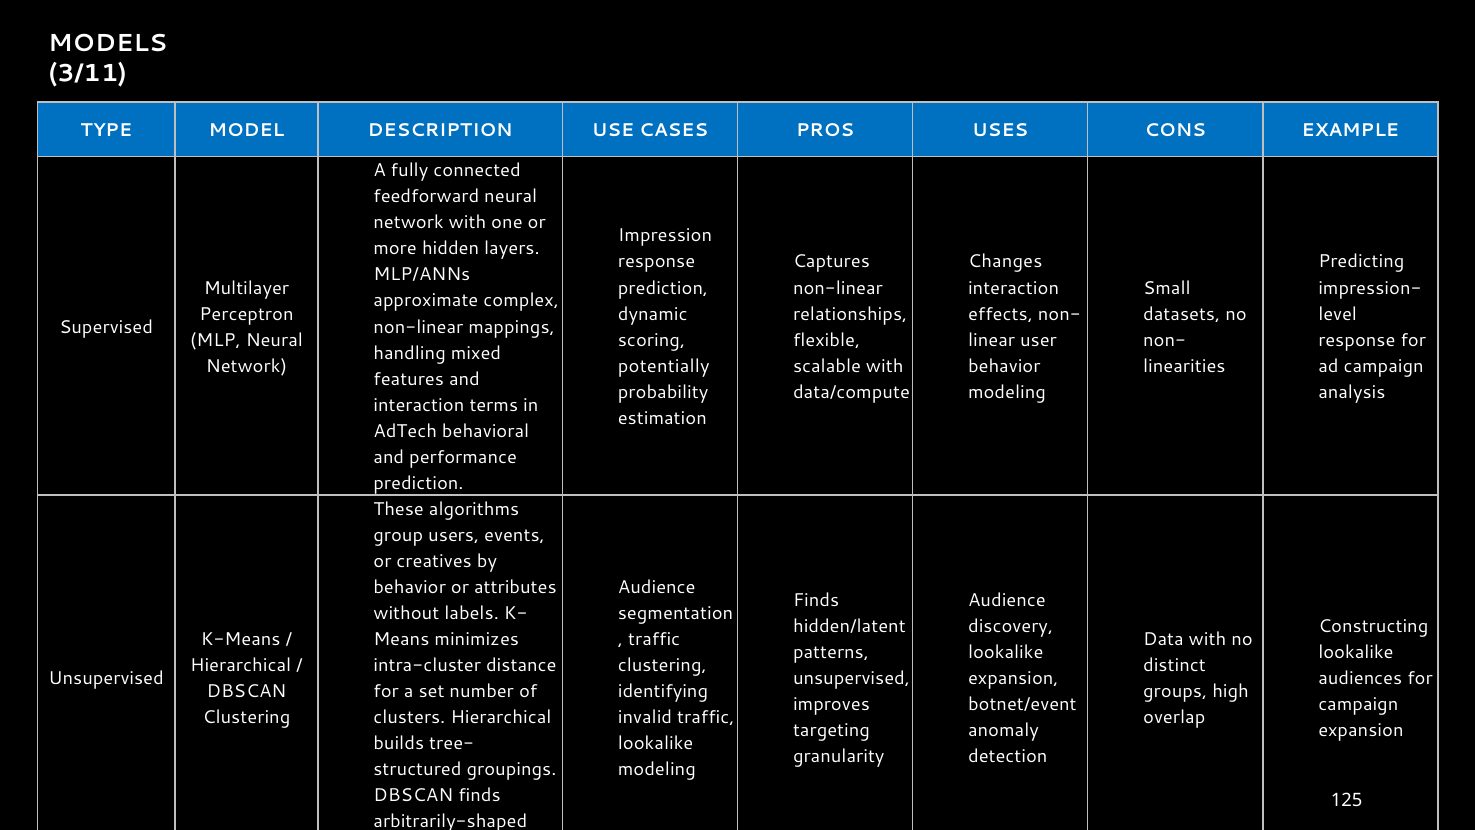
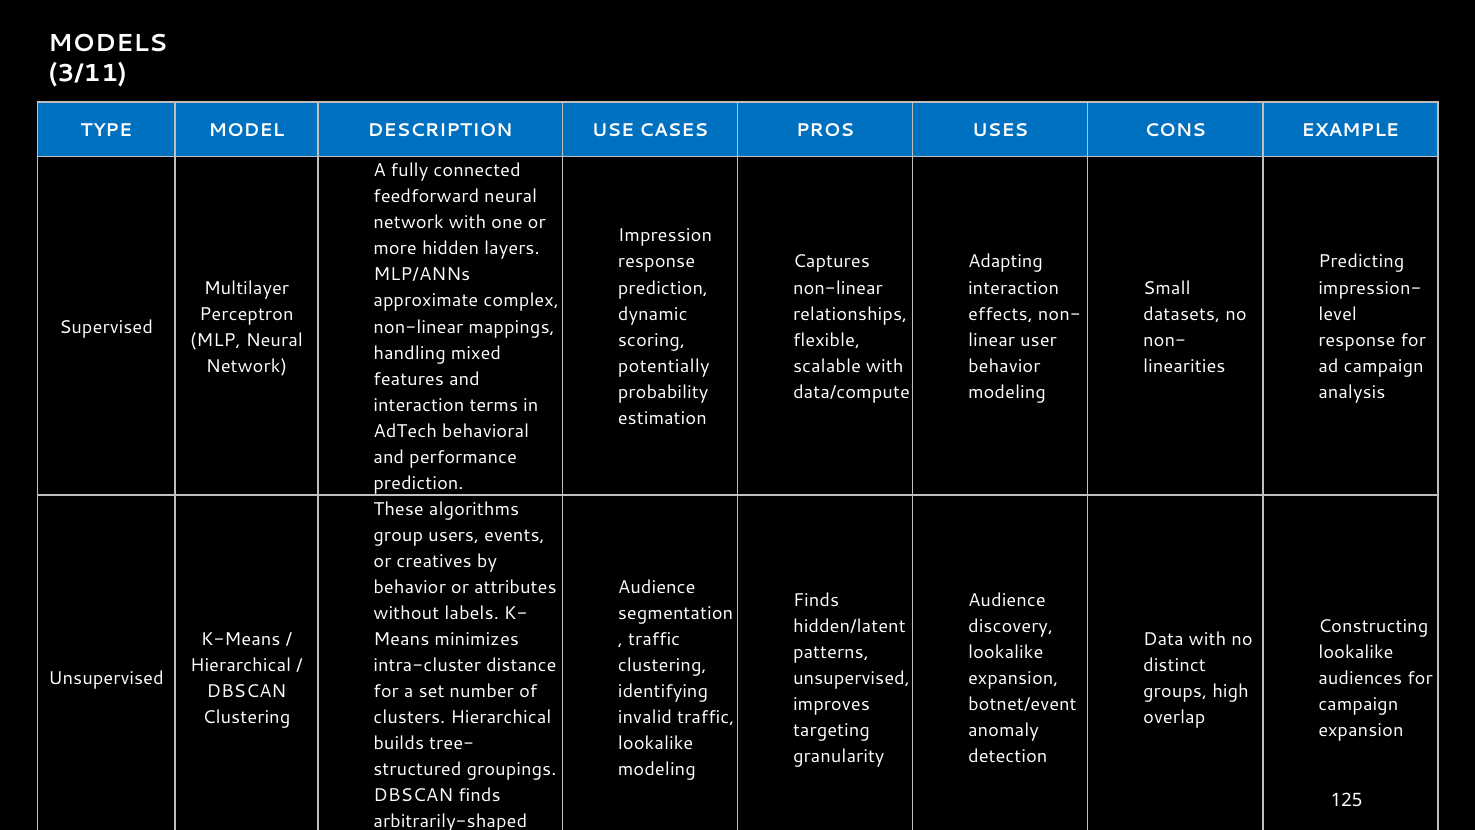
Changes: Changes -> Adapting (1005, 262)
